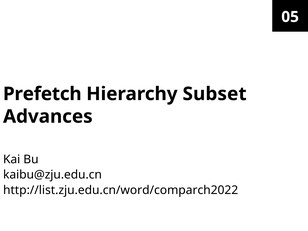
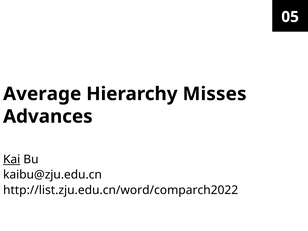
Prefetch: Prefetch -> Average (42, 94)
Subset: Subset -> Misses (215, 94)
Kai underline: none -> present (12, 159)
